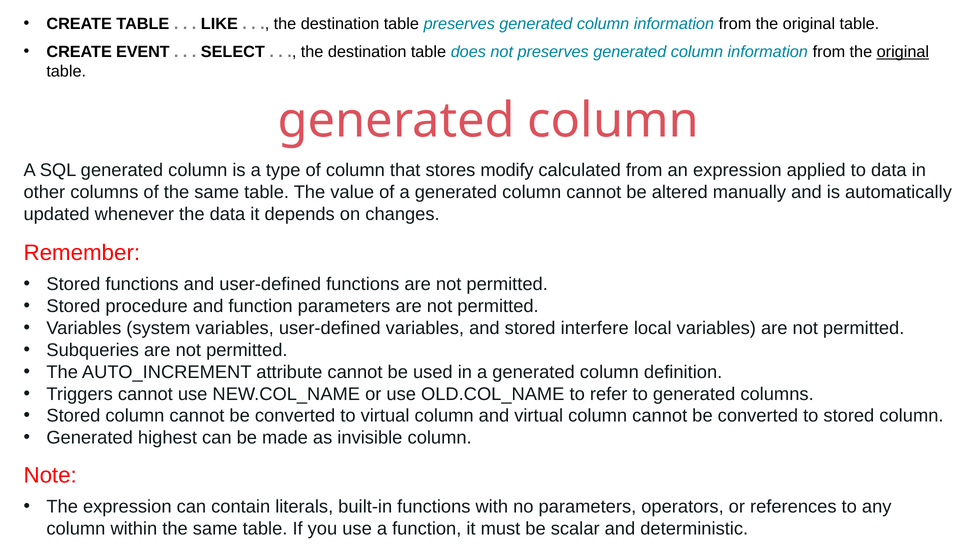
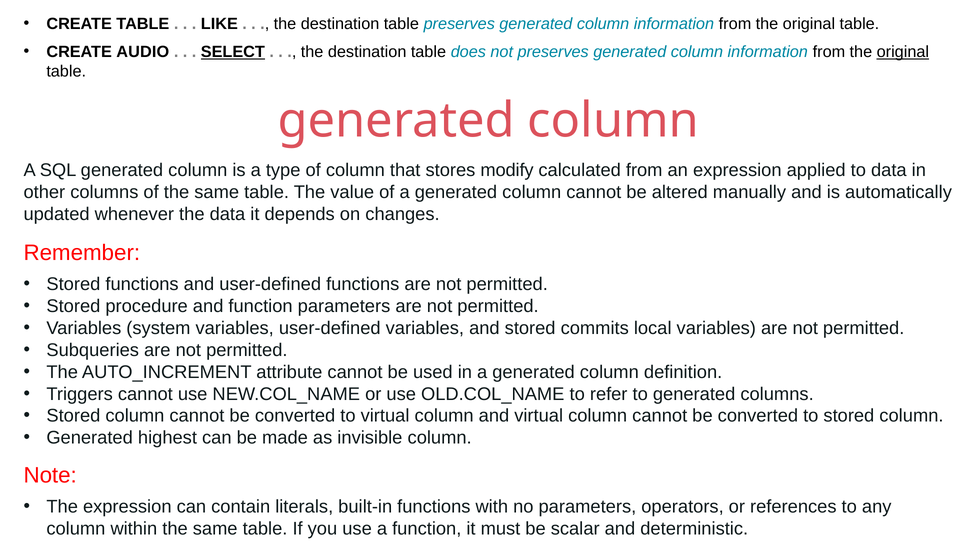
EVENT: EVENT -> AUDIO (143, 52)
SELECT underline: none -> present (233, 52)
interfere: interfere -> commits (595, 328)
